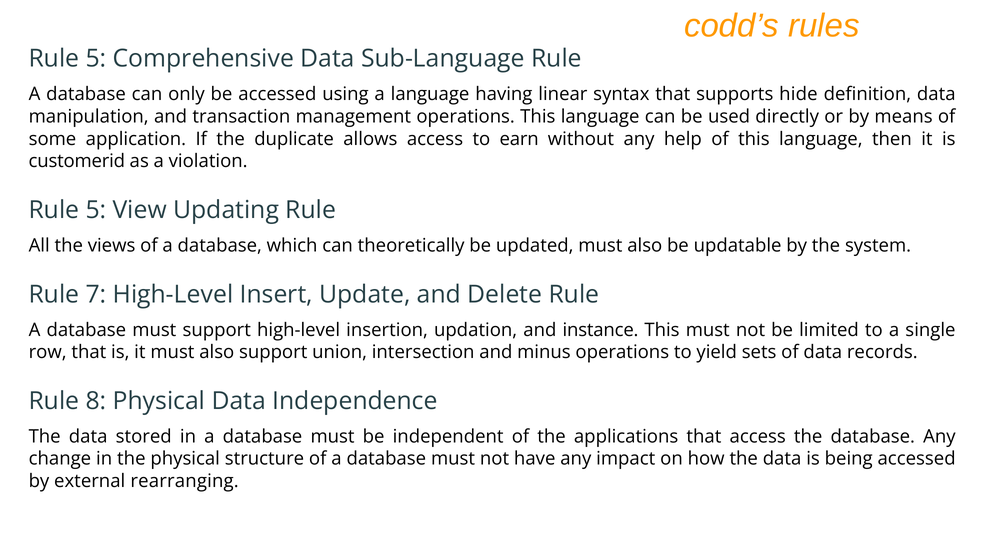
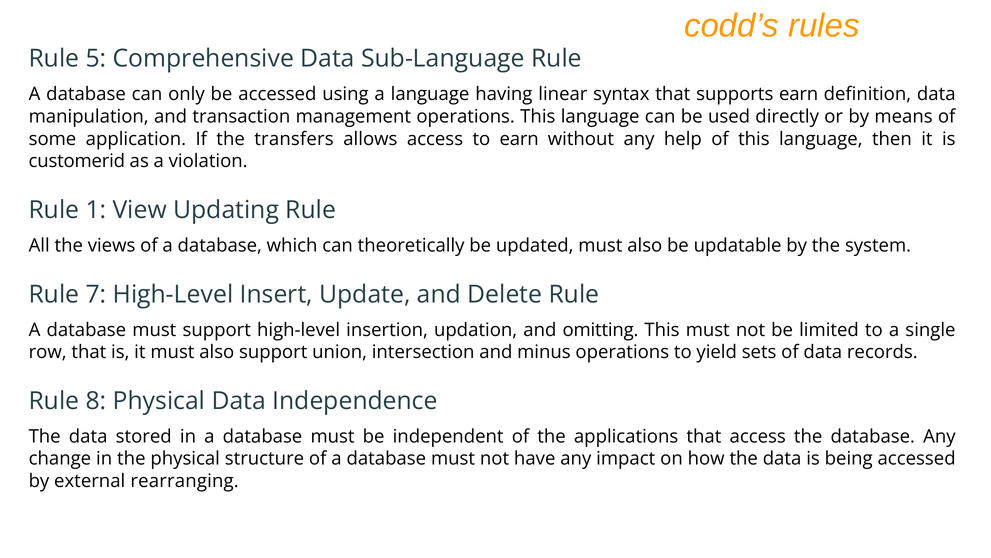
supports hide: hide -> earn (799, 94)
duplicate: duplicate -> transfers (294, 139)
5: 5 -> 1 (96, 210)
instance: instance -> omitting (601, 330)
